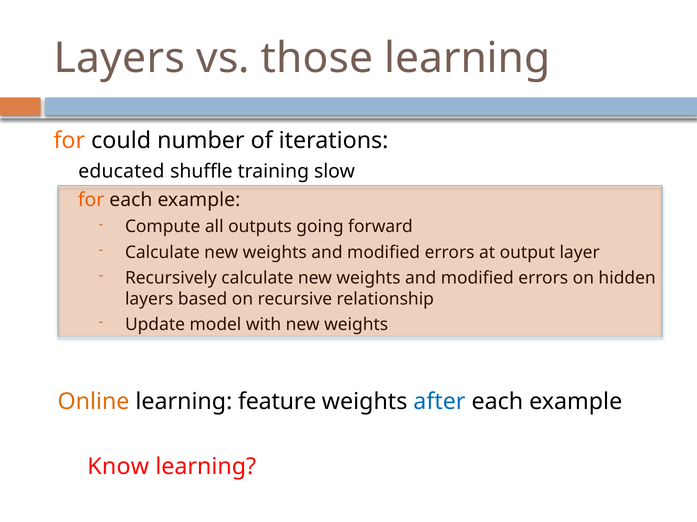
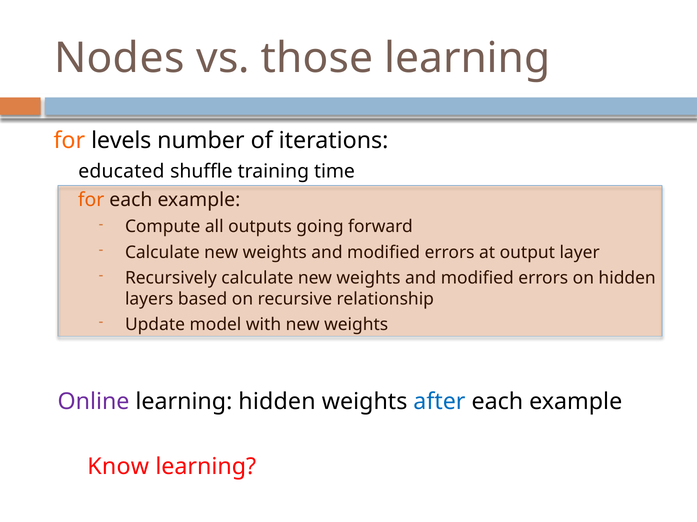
Layers: Layers -> Nodes (119, 58)
could: could -> levels (121, 141)
slow: slow -> time (335, 172)
Online colour: orange -> purple (94, 402)
learning feature: feature -> hidden (277, 402)
